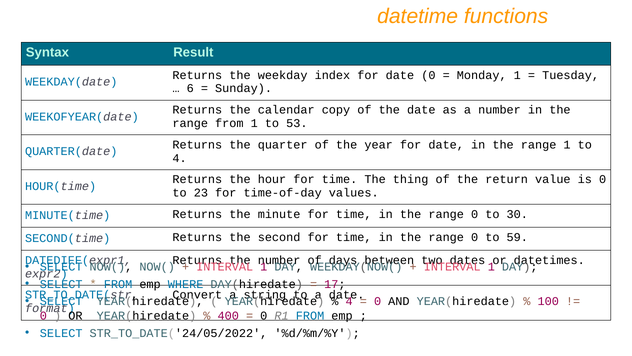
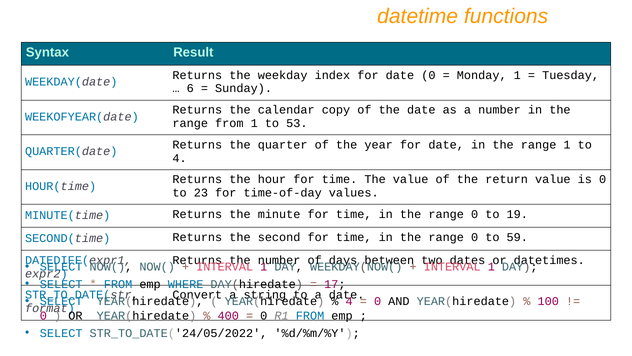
The thing: thing -> value (411, 179)
30: 30 -> 19 (517, 214)
